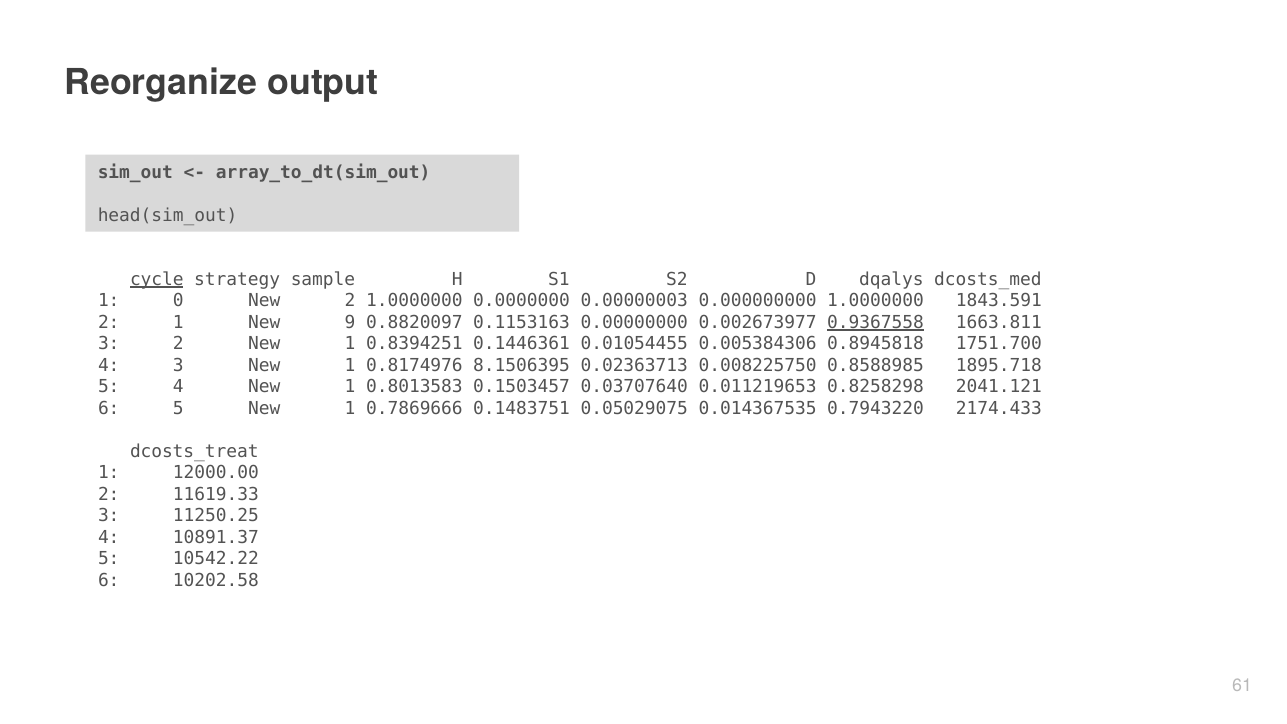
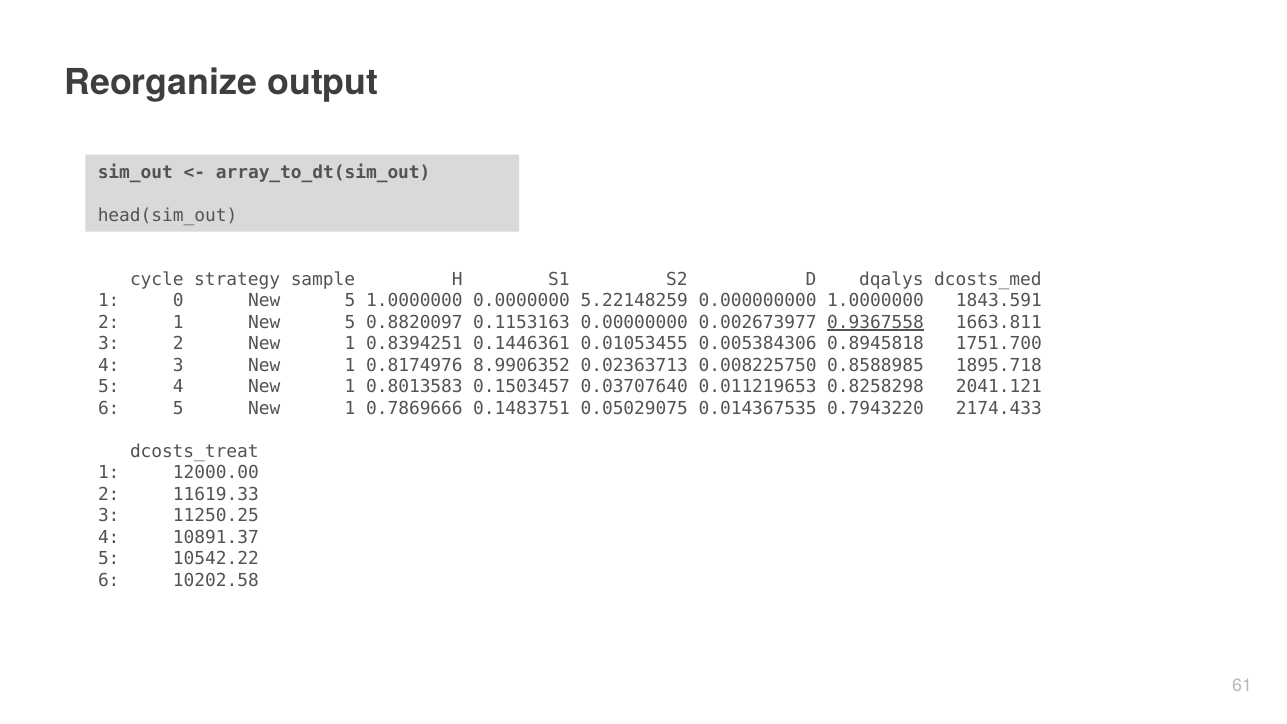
cycle underline: present -> none (157, 279)
0 New 2: 2 -> 5 (350, 301)
0.00000003: 0.00000003 -> 5.22148259 (634, 301)
1 New 9: 9 -> 5 (350, 322)
0.01054455: 0.01054455 -> 0.01053455 (634, 344)
8.1506395: 8.1506395 -> 8.9906352 (522, 365)
